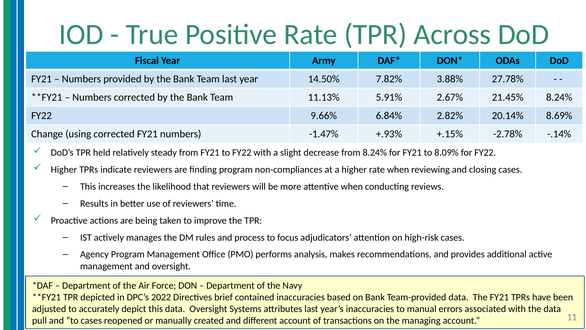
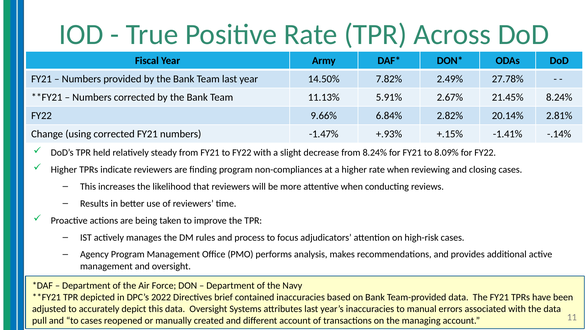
3.88%: 3.88% -> 2.49% (450, 79)
8.69%: 8.69% -> 2.81% (559, 116)
-2.78%: -2.78% -> -1.41% (508, 134)
